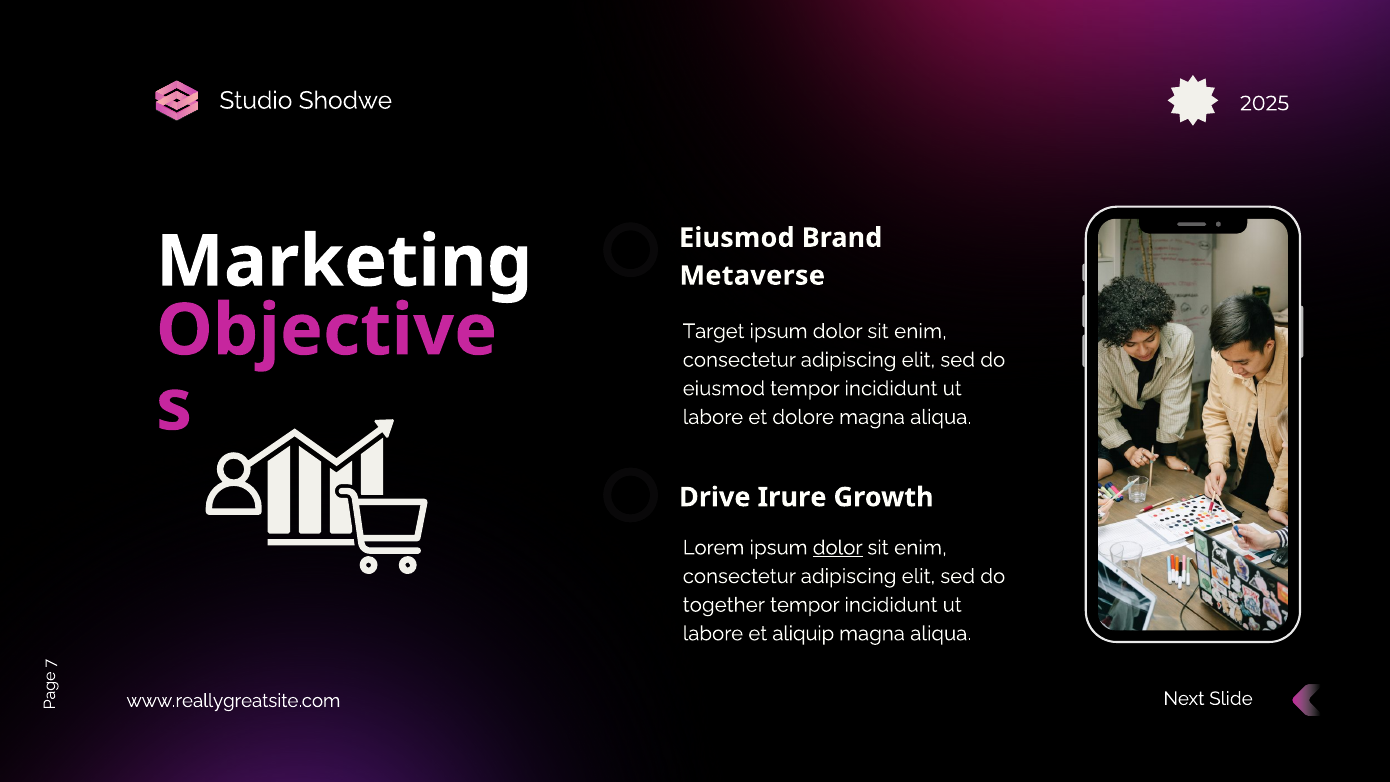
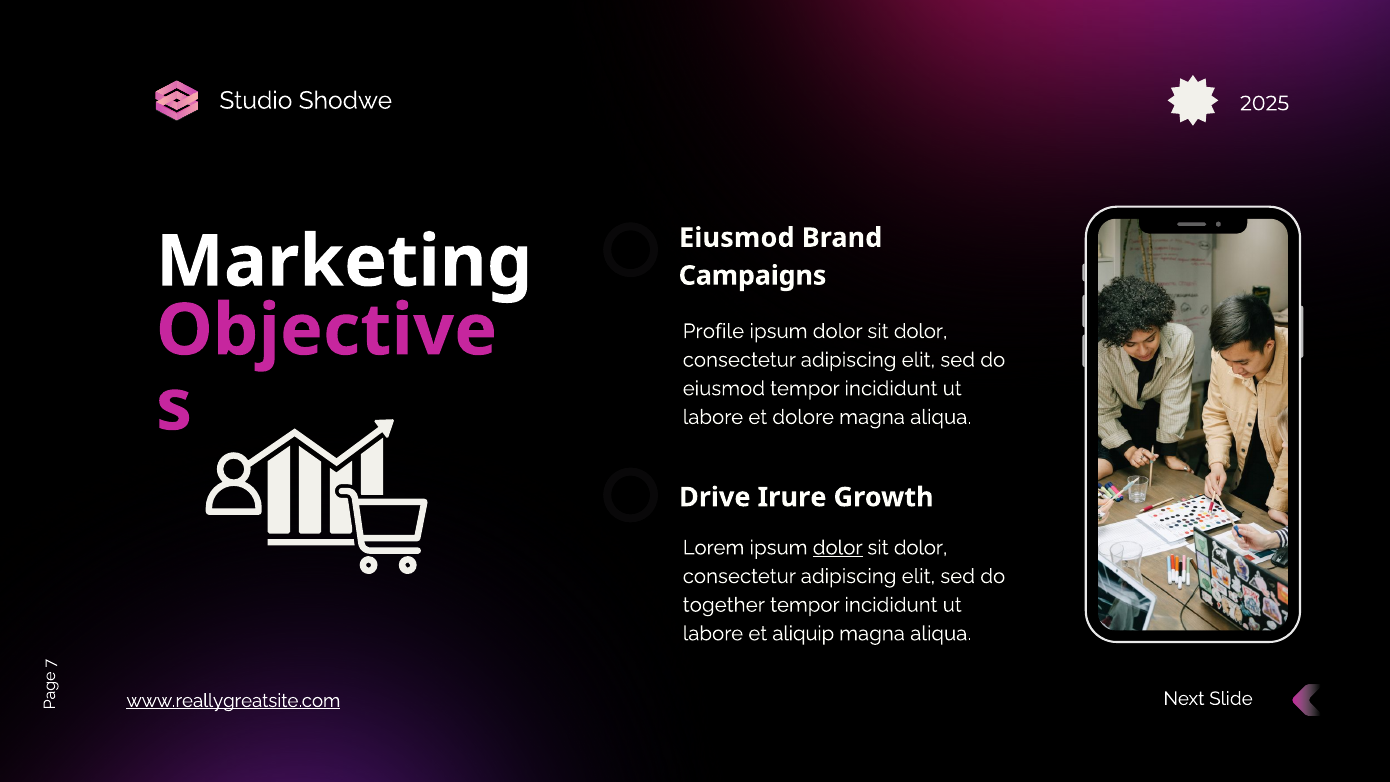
Metaverse: Metaverse -> Campaigns (753, 276)
Target: Target -> Profile (713, 331)
enim: enim -> dolor (921, 331)
enim: enim -> dolor (921, 548)
www.reallygreatsite.com underline: none -> present (233, 701)
